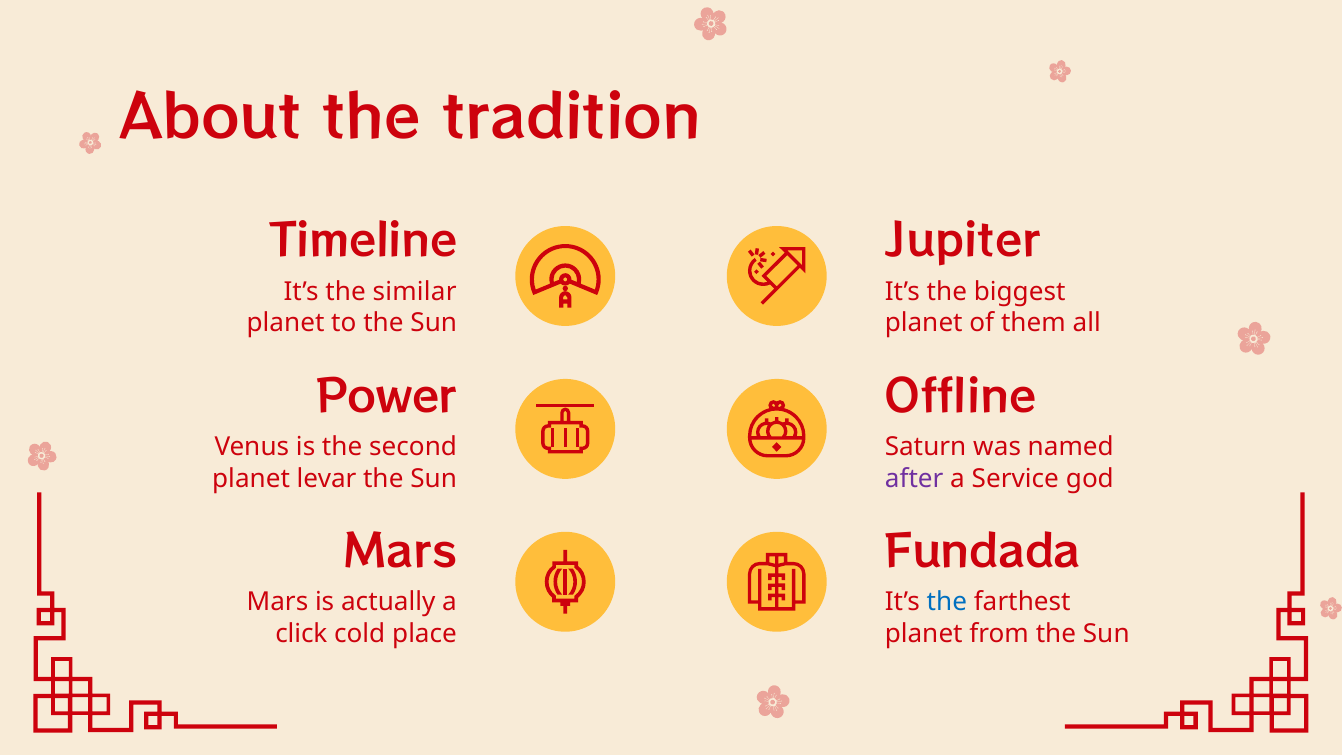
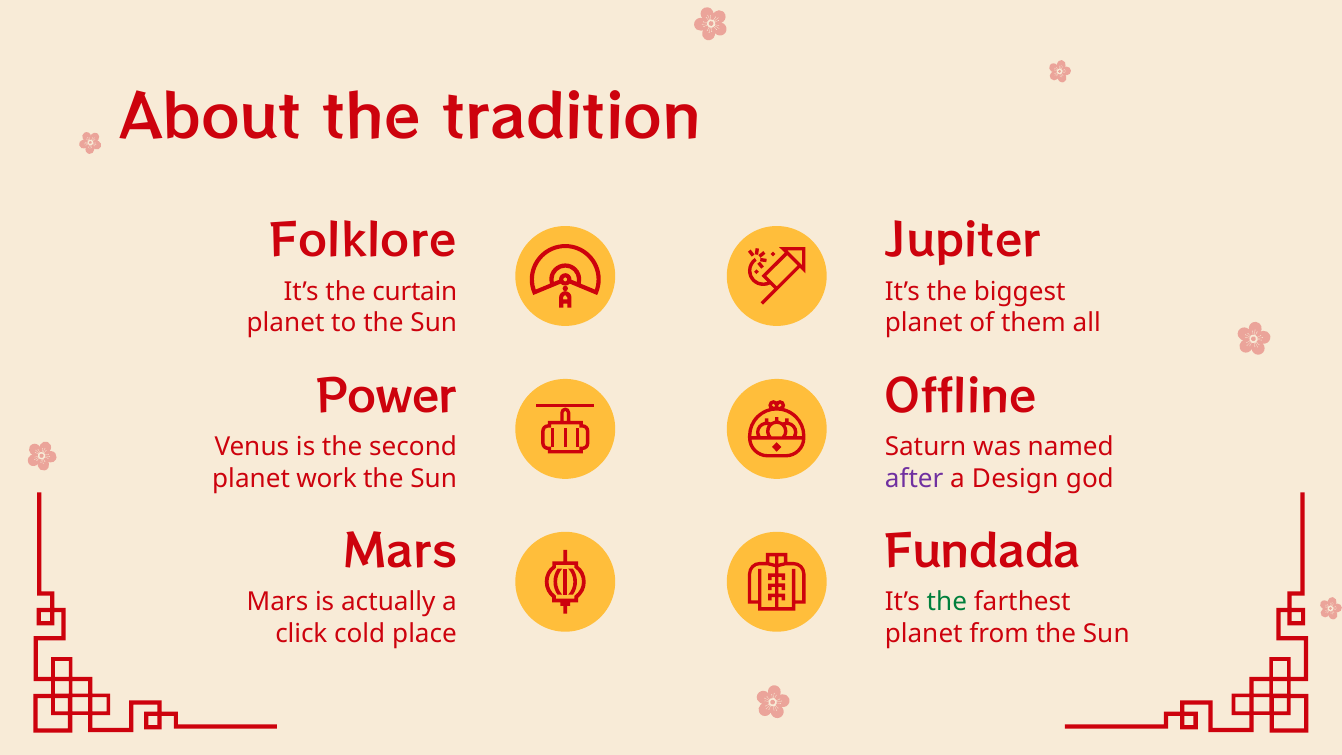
Timeline: Timeline -> Folklore (363, 242)
similar: similar -> curtain (415, 292)
levar: levar -> work (327, 478)
Service: Service -> Design (1015, 478)
the colour: blue -> green (947, 602)
